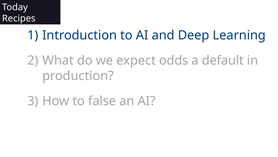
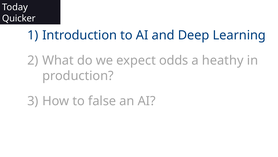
Recipes: Recipes -> Quicker (19, 18)
default: default -> heathy (223, 60)
